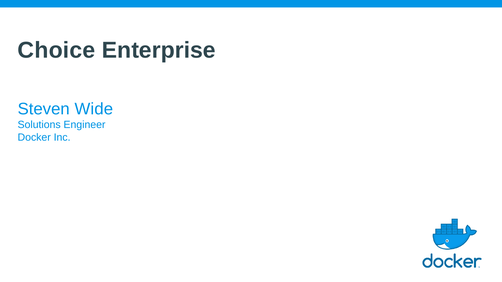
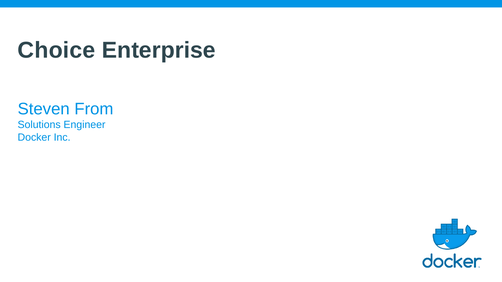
Wide: Wide -> From (94, 109)
